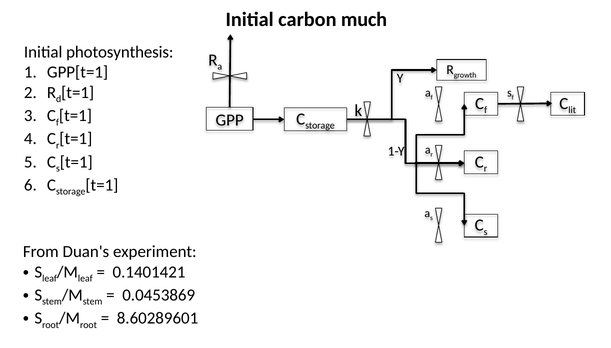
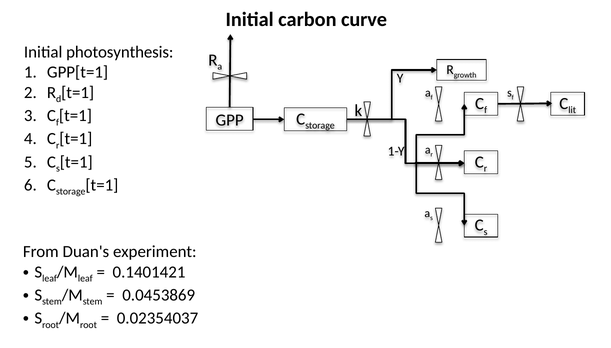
much: much -> curve (364, 19)
8.60289601: 8.60289601 -> 0.02354037 (158, 318)
